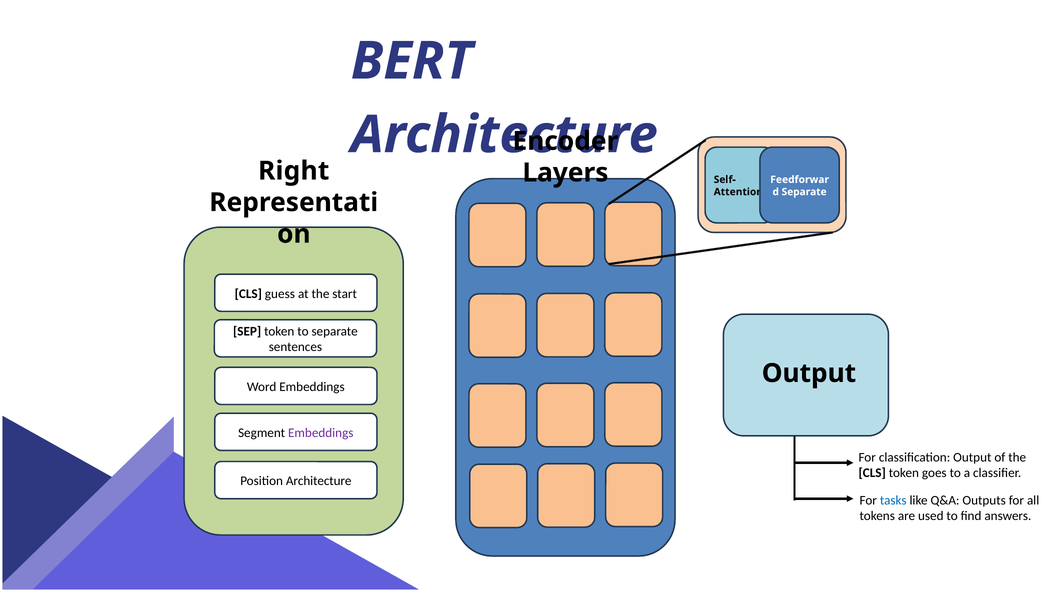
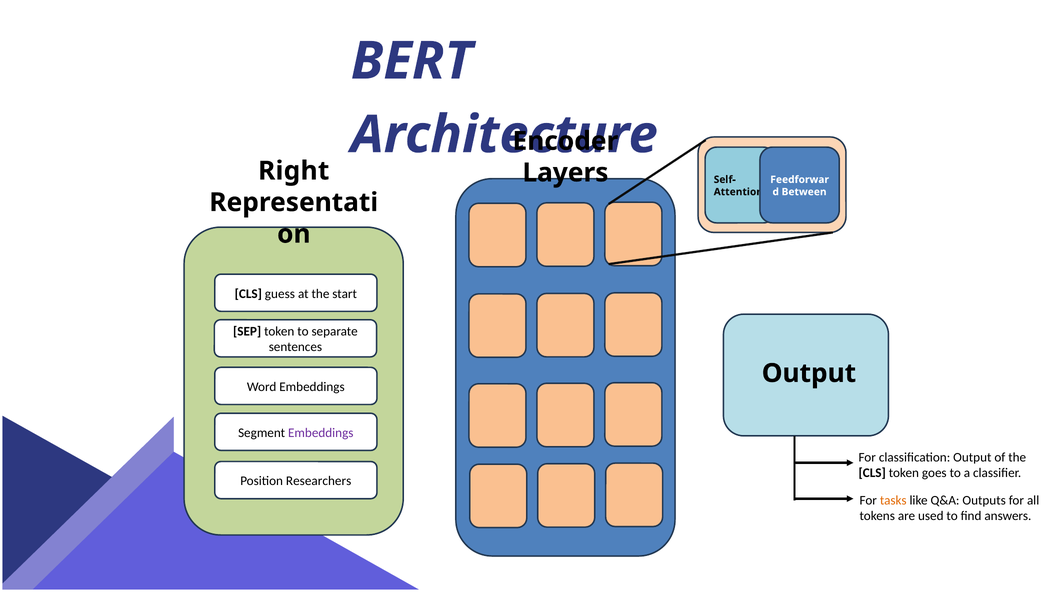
Separate: Separate -> Between (804, 192)
Position Architecture: Architecture -> Researchers (319, 481)
tasks colour: blue -> orange (893, 500)
